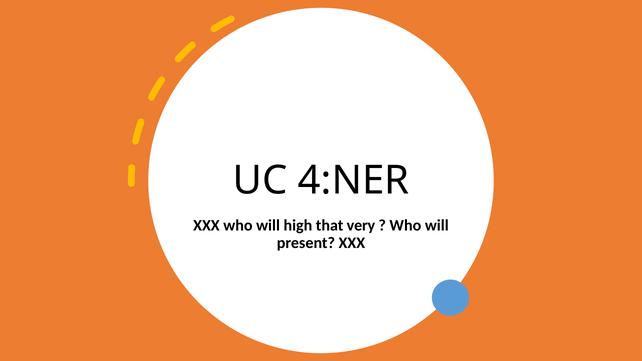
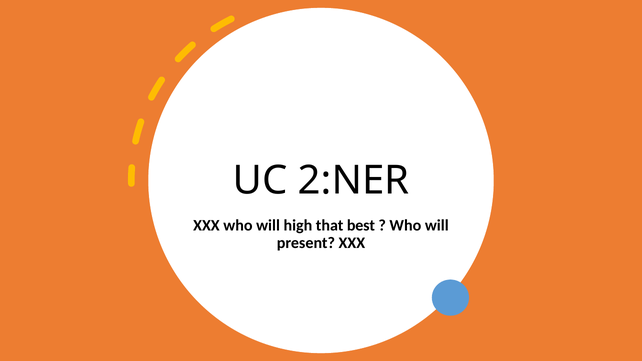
4:NER: 4:NER -> 2:NER (354, 181)
very: very -> best (361, 226)
